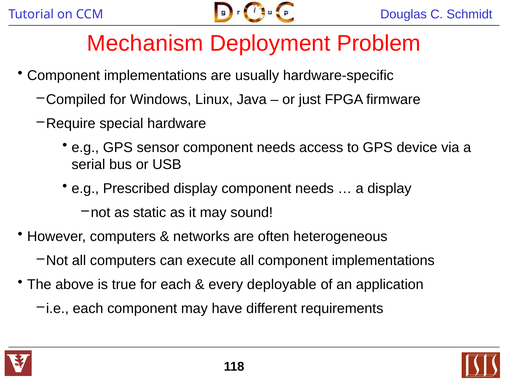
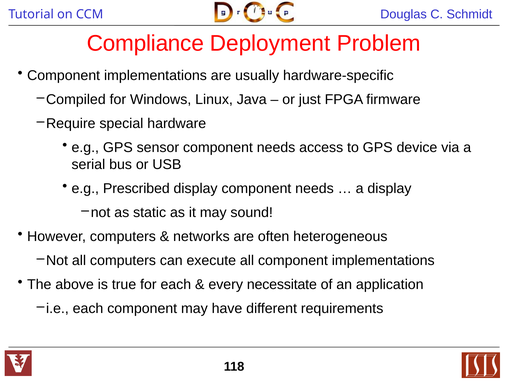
Mechanism: Mechanism -> Compliance (145, 43)
deployable: deployable -> necessitate (282, 284)
